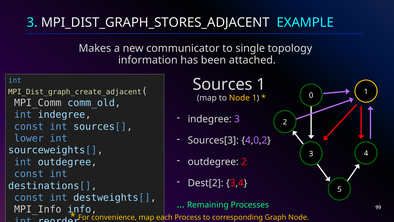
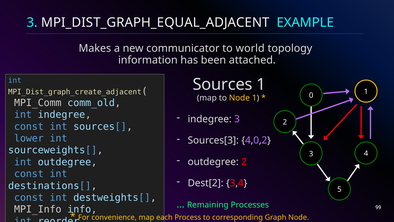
MPI_DIST_GRAPH_STORES_ADJACENT: MPI_DIST_GRAPH_STORES_ADJACENT -> MPI_DIST_GRAPH_EQUAL_ADJACENT (155, 23)
single: single -> world (250, 48)
